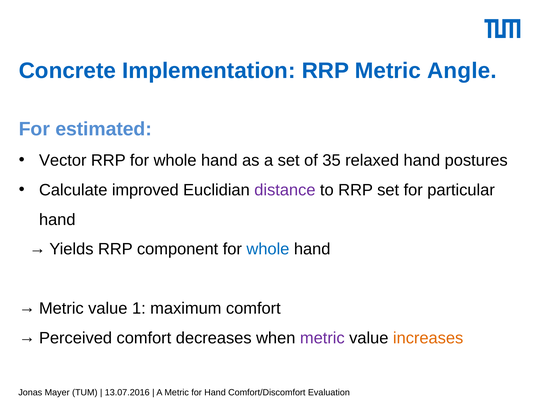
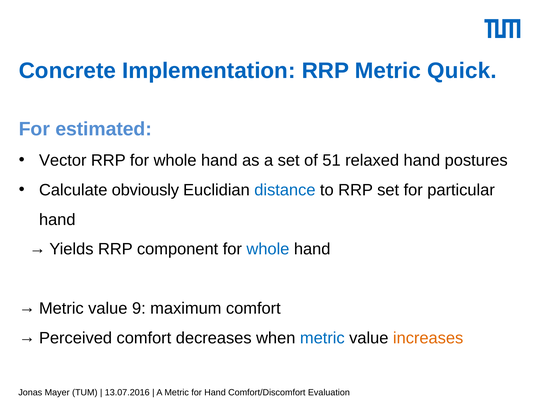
Angle: Angle -> Quick (462, 71)
35: 35 -> 51 (332, 160)
improved: improved -> obviously (145, 190)
distance colour: purple -> blue (285, 190)
1: 1 -> 9 (139, 309)
metric colour: purple -> blue (322, 338)
